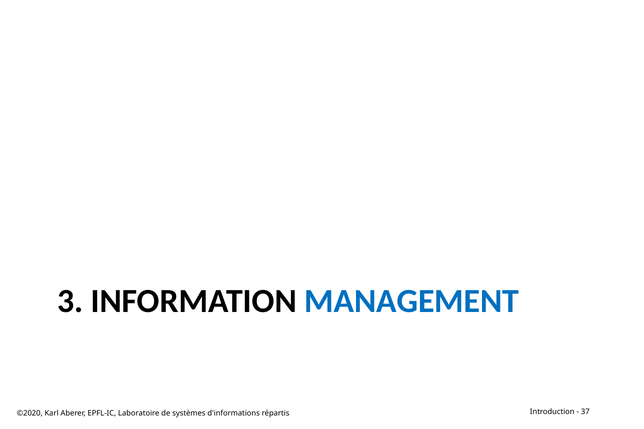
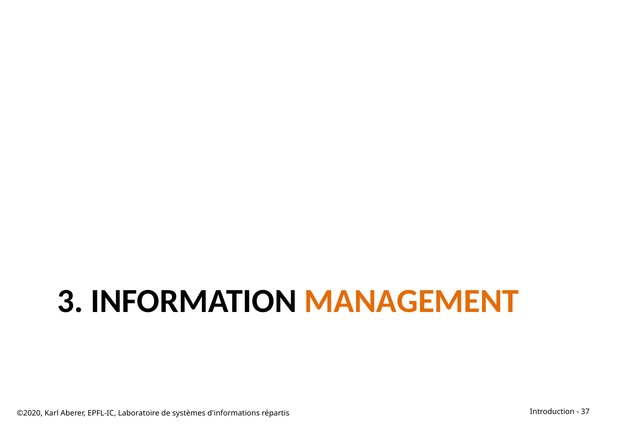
MANAGEMENT colour: blue -> orange (412, 302)
